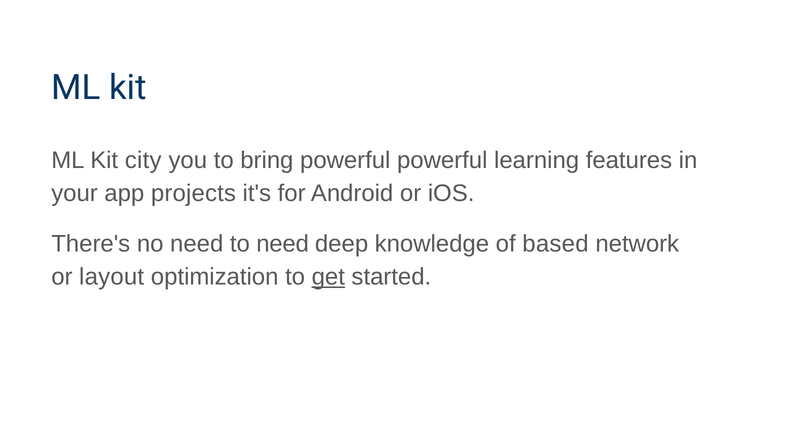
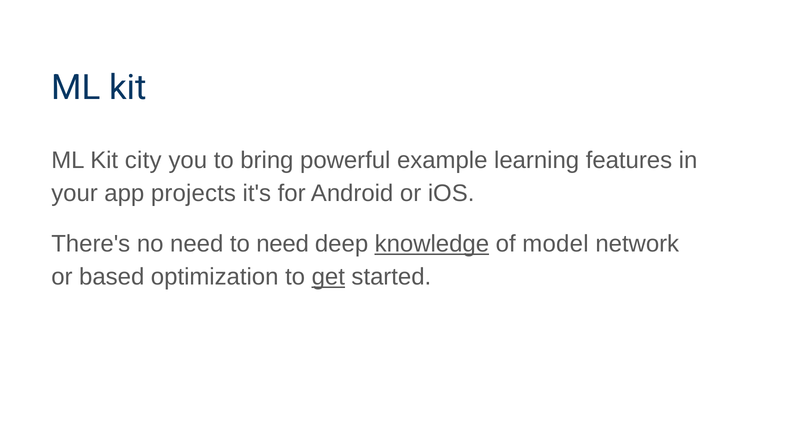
powerful powerful: powerful -> example (442, 161)
knowledge underline: none -> present (432, 244)
based: based -> model (555, 244)
layout: layout -> based (112, 277)
